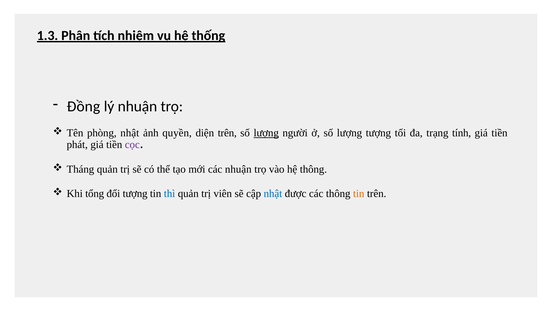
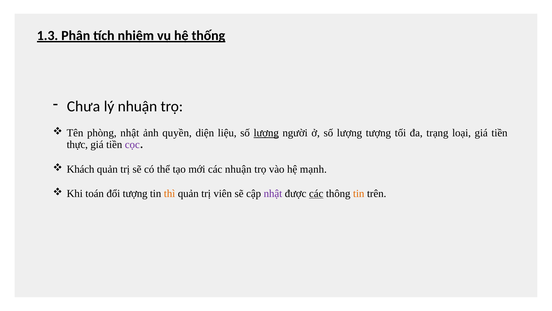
Đồng: Đồng -> Chưa (83, 106)
diện trên: trên -> liệu (227, 133)
tính: tính -> loại (462, 133)
phát: phát -> thực (77, 144)
Tháng: Tháng -> Khách (81, 169)
hệ thông: thông -> mạnh (313, 169)
tổng: tổng -> toán (95, 193)
thì colour: blue -> orange (170, 193)
nhật colour: blue -> purple (273, 193)
các underline: none -> present (316, 193)
